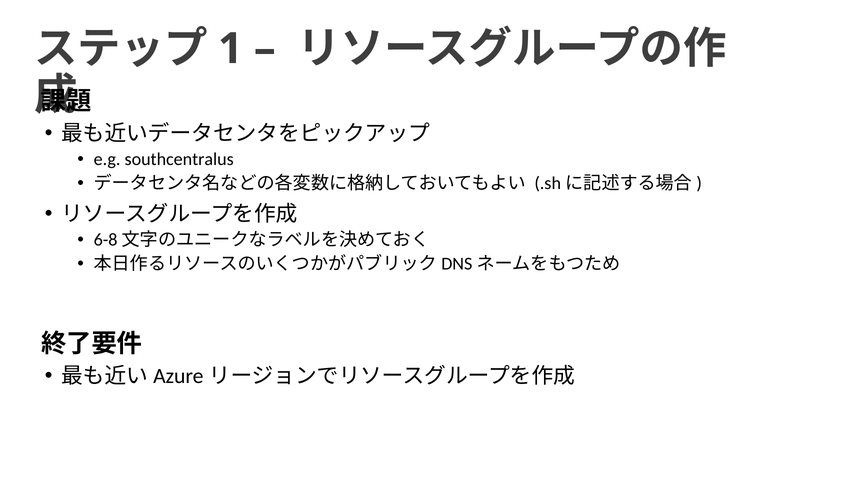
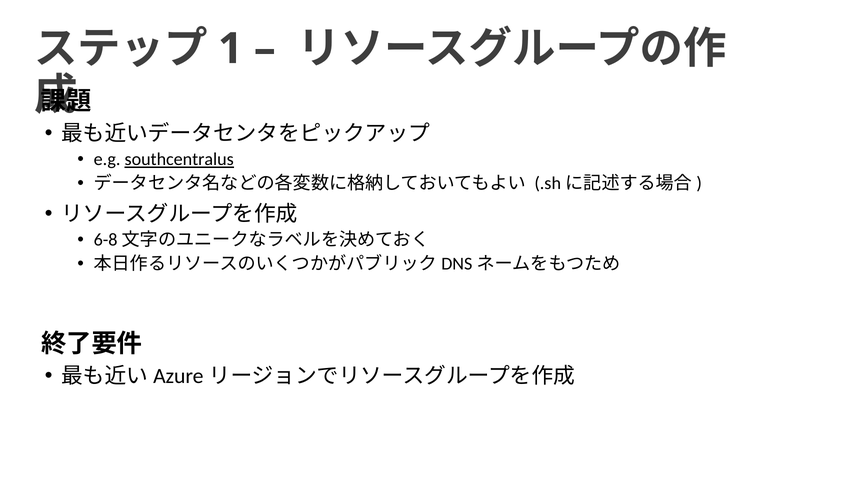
southcentralus underline: none -> present (179, 160)
